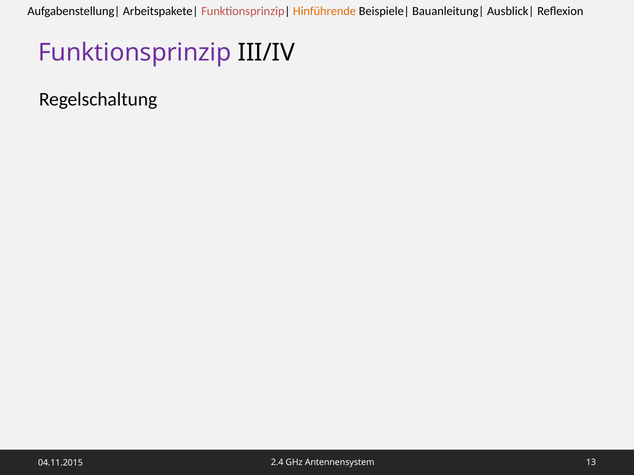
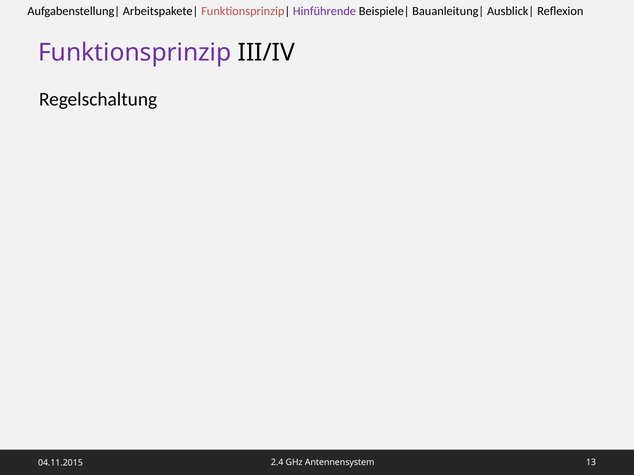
Hinführende colour: orange -> purple (324, 11)
